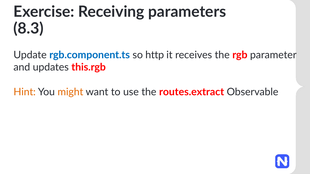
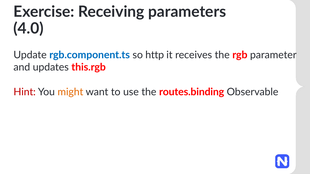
8.3: 8.3 -> 4.0 (29, 29)
Hint colour: orange -> red (25, 92)
routes.extract: routes.extract -> routes.binding (192, 92)
